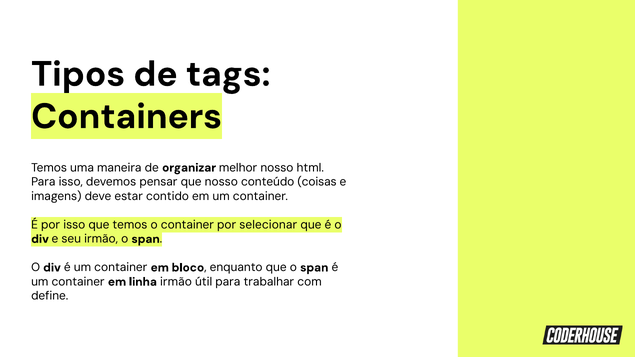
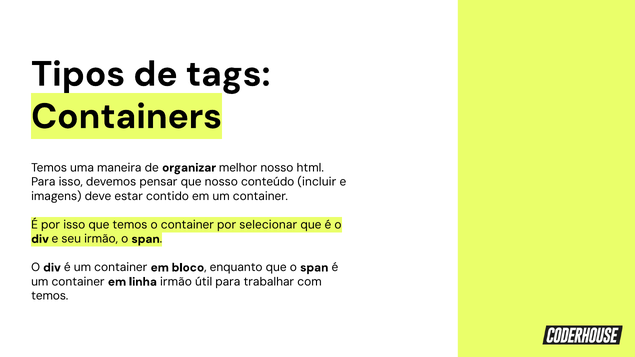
coisas: coisas -> incluir (317, 182)
define: define -> temos (50, 296)
